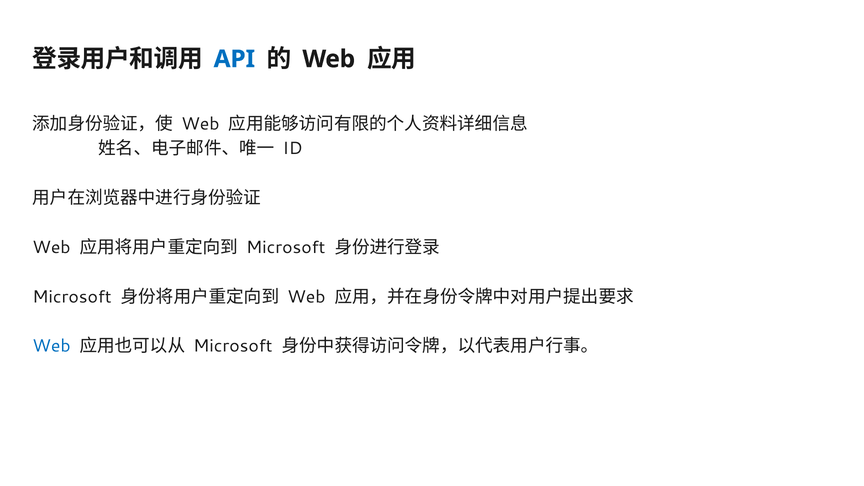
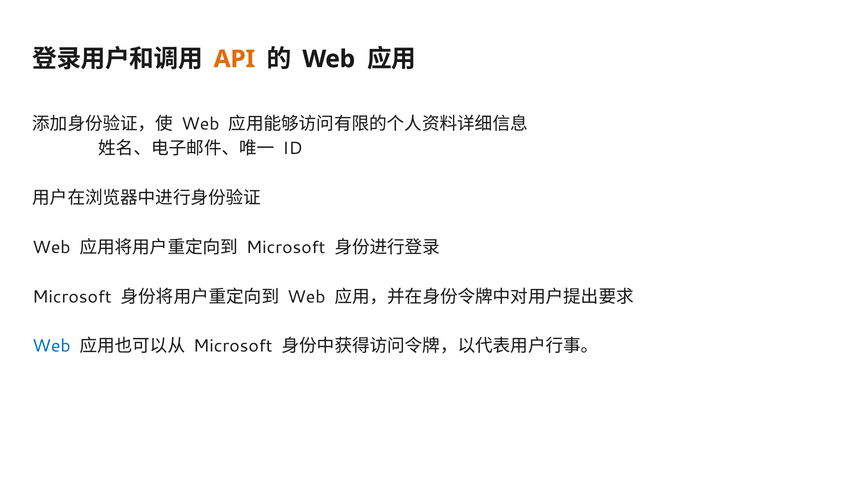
API colour: blue -> orange (234, 59)
